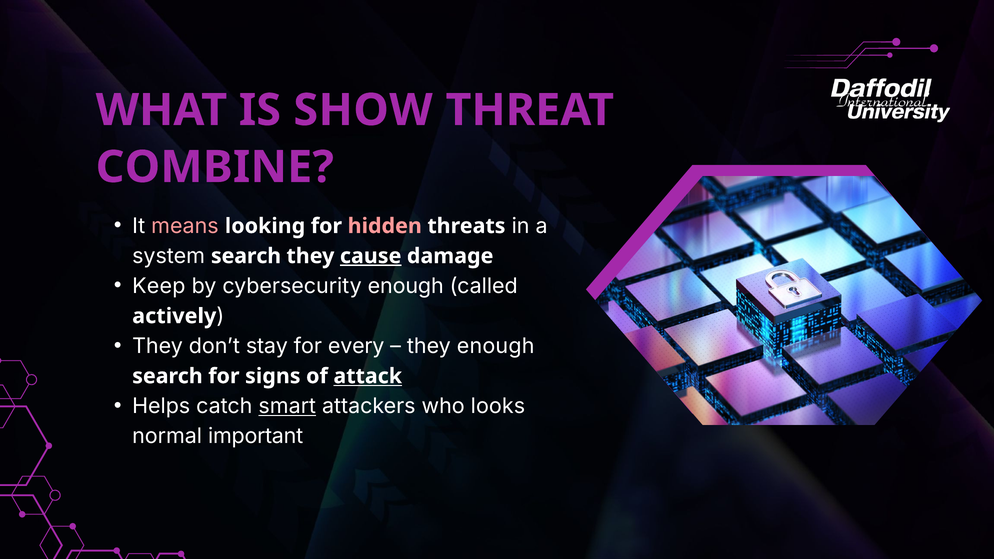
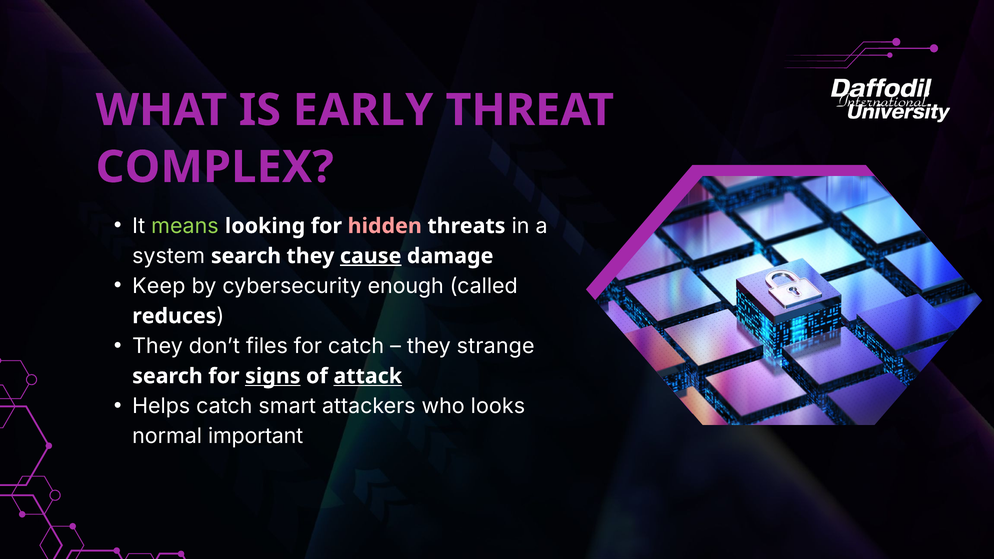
SHOW: SHOW -> EARLY (363, 110)
COMBINE: COMBINE -> COMPLEX (215, 167)
means colour: pink -> light green (185, 226)
actively: actively -> reduces (174, 316)
stay: stay -> files (267, 346)
for every: every -> catch (356, 346)
they enough: enough -> strange (496, 346)
signs underline: none -> present (273, 376)
smart underline: present -> none (287, 406)
